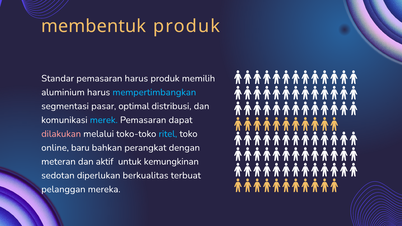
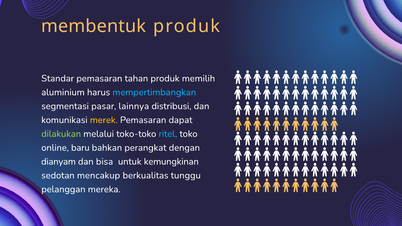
pemasaran harus: harus -> tahan (136, 78)
optimal: optimal -> lainnya (134, 106)
merek colour: light blue -> yellow (104, 120)
dilakukan colour: pink -> light green (61, 134)
meteran: meteran -> dianyam (59, 162)
aktif: aktif -> bisa (105, 162)
diperlukan: diperlukan -> mencakup (99, 175)
terbuat: terbuat -> tunggu (186, 175)
